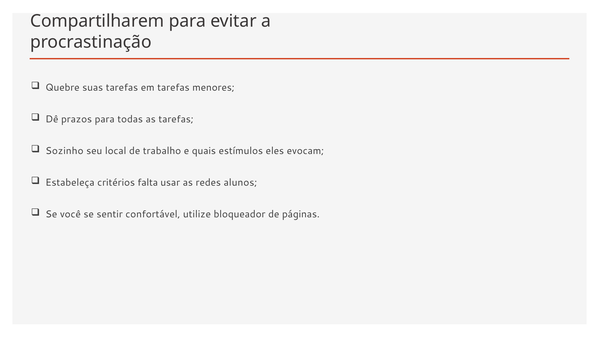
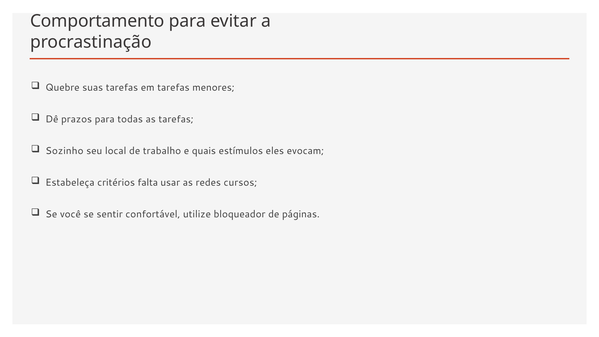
Compartilharem: Compartilharem -> Comportamento (97, 21)
alunos: alunos -> cursos (240, 182)
